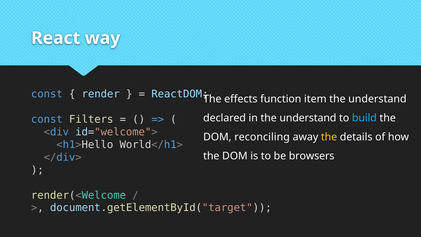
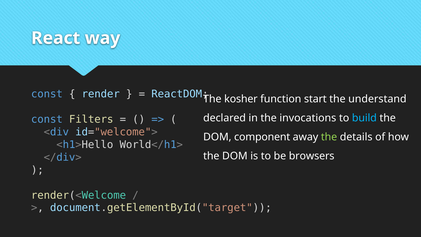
effects: effects -> kosher (241, 99)
item: item -> start (315, 99)
in the understand: understand -> invocations (308, 118)
reconciling: reconciling -> component (262, 137)
the colour: yellow -> light green (329, 137)
